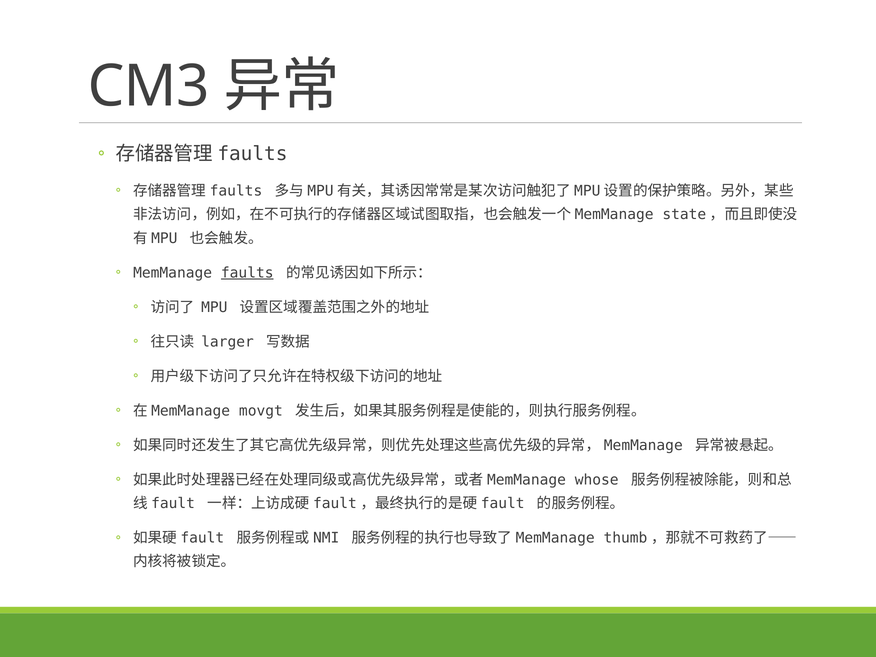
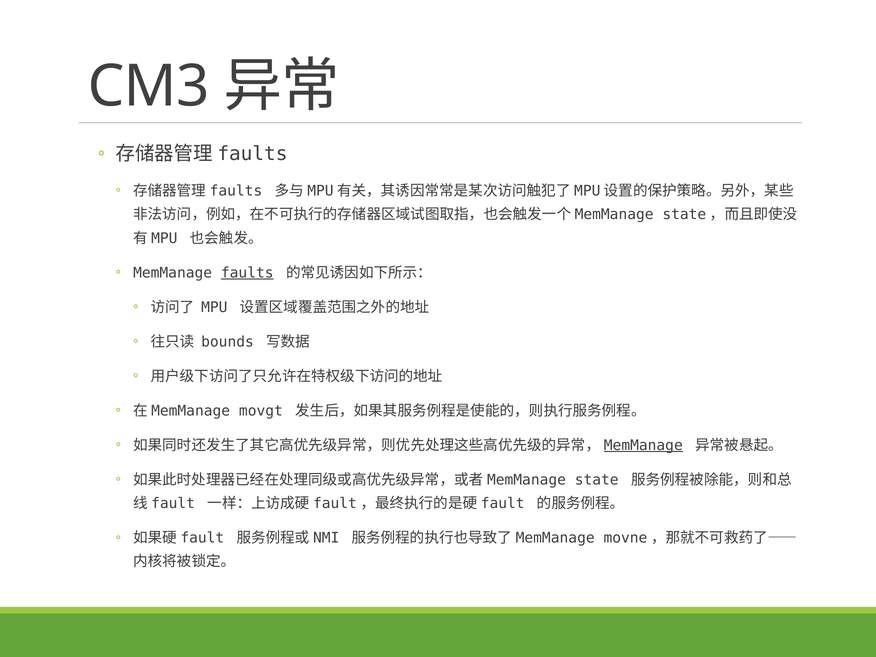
larger: larger -> bounds (228, 342)
MemManage underline: none -> present (643, 445)
MemManage whose: whose -> state (597, 480)
thumb: thumb -> movne (625, 538)
